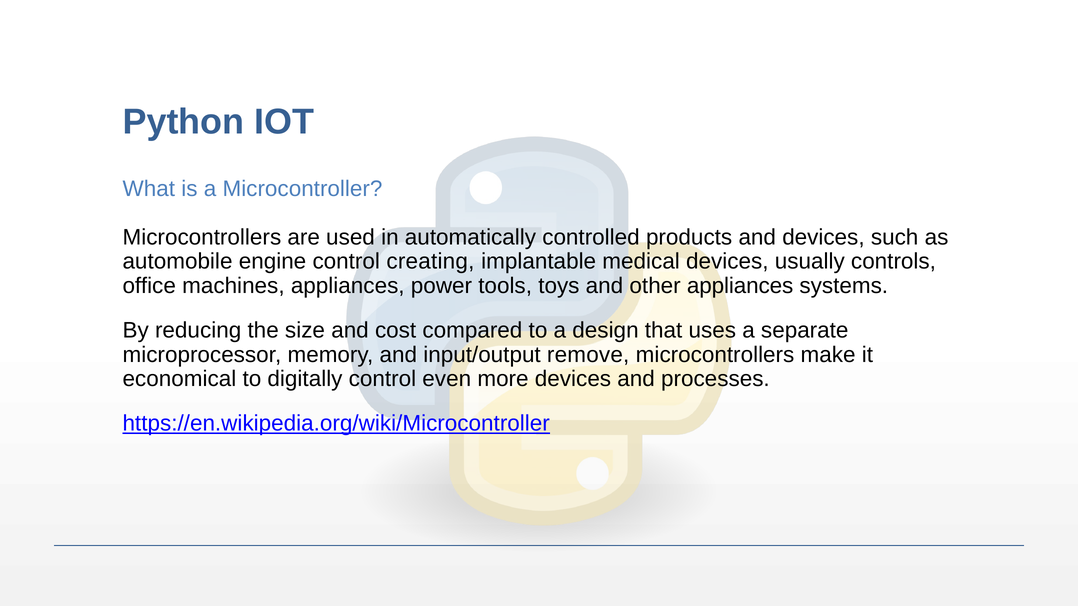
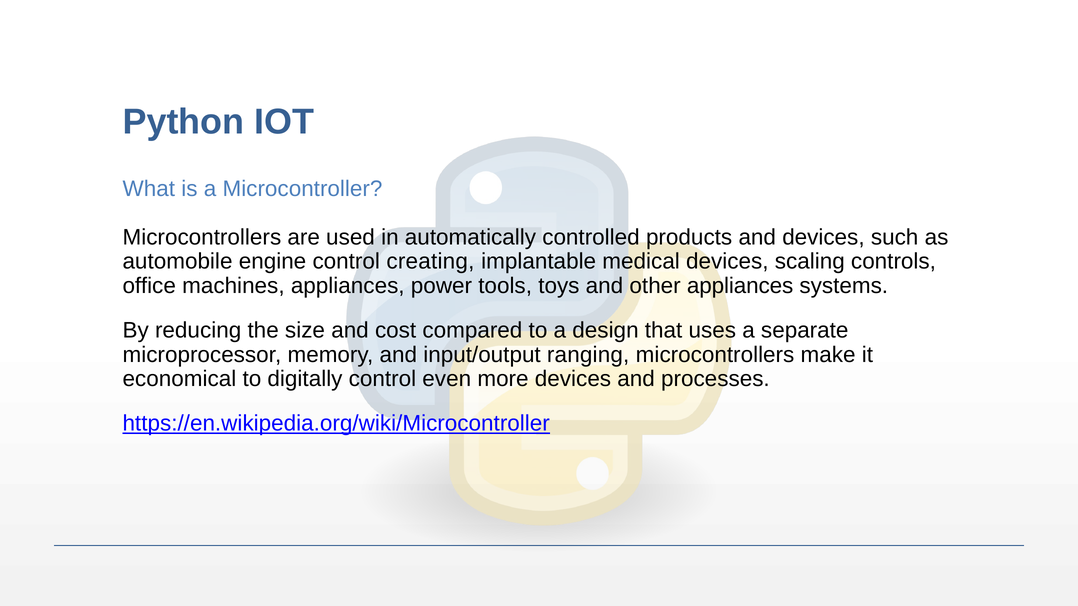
usually: usually -> scaling (810, 262)
remove: remove -> ranging (588, 355)
